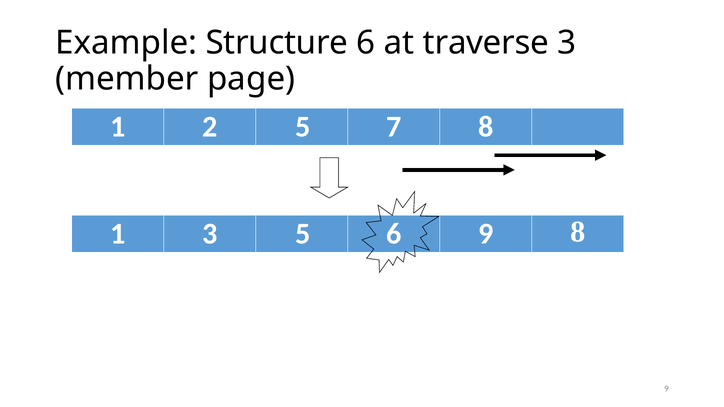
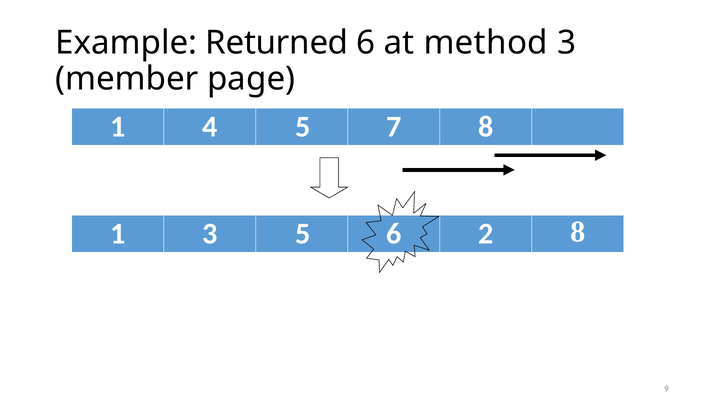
Structure: Structure -> Returned (277, 43)
traverse: traverse -> method (486, 43)
2: 2 -> 4 (210, 127)
6 9: 9 -> 2 (486, 234)
